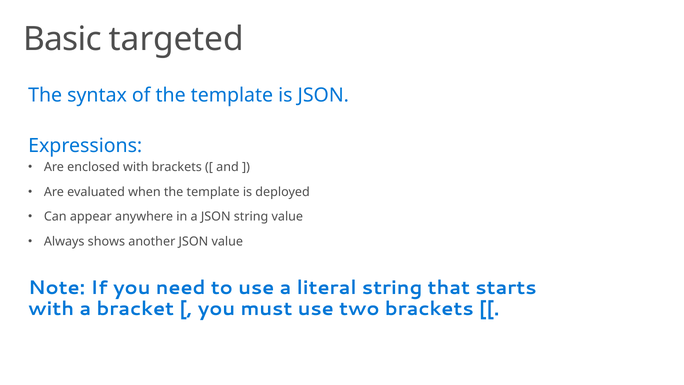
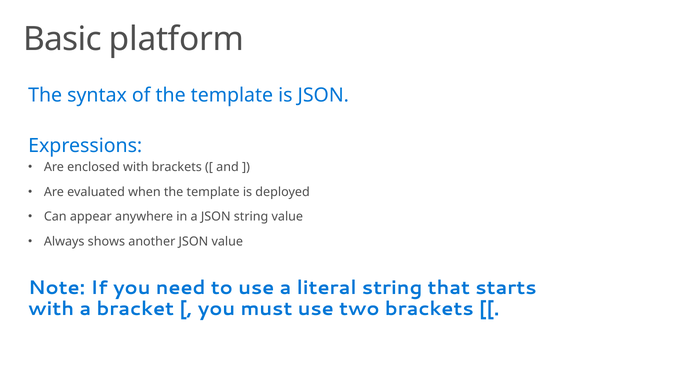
targeted: targeted -> platform (176, 39)
